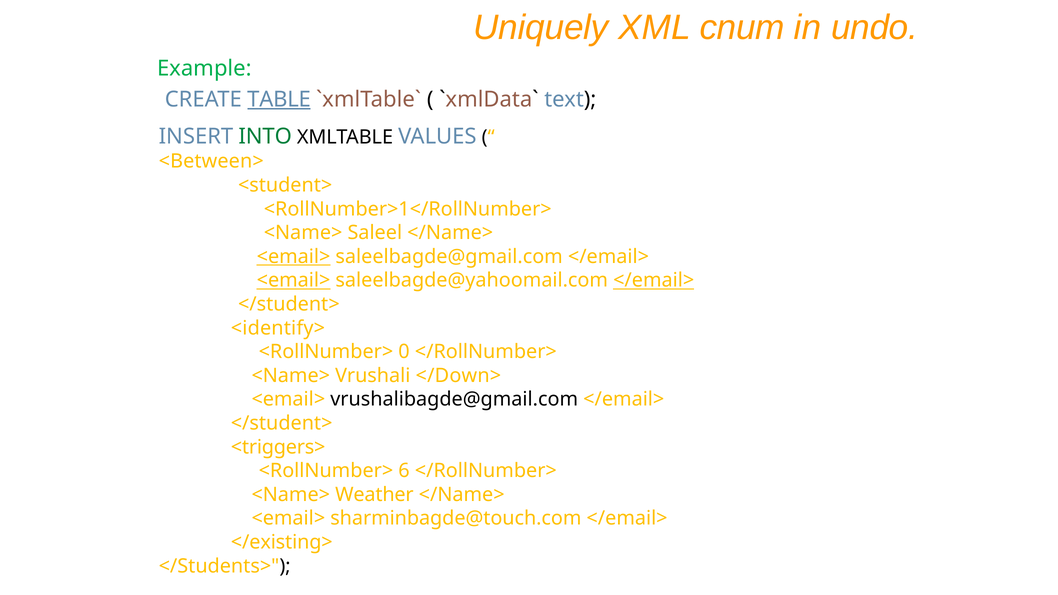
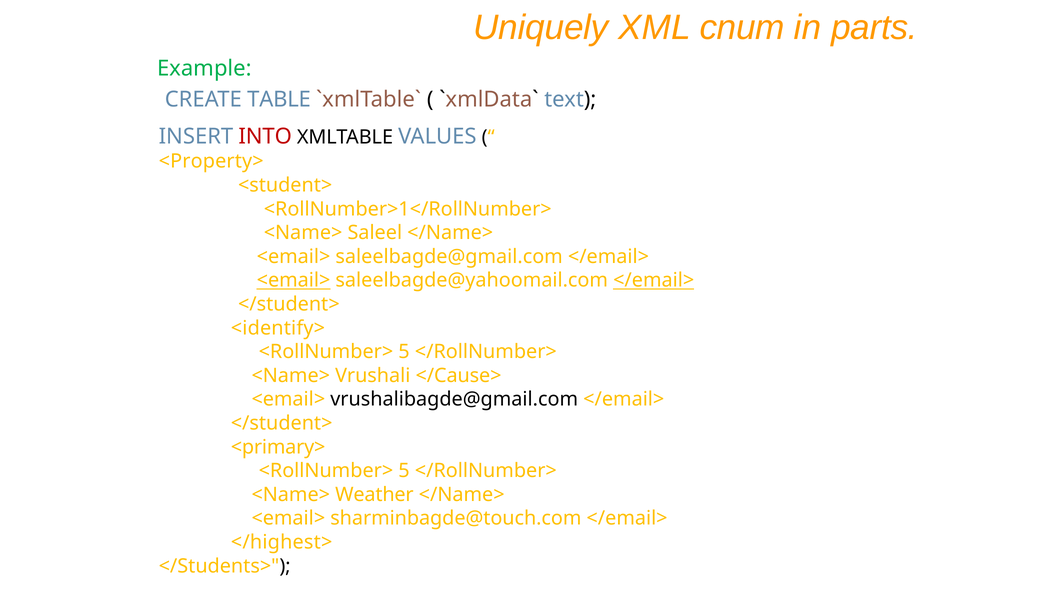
undo: undo -> parts (874, 28)
TABLE underline: present -> none (279, 99)
INTO colour: green -> red (265, 136)
<Between>: <Between> -> <Property> (211, 161)
<email> underline: present -> none (294, 257)
0: 0 -> 5 (404, 352)
</Down>: </Down> -> </Cause> (459, 376)
<triggers>: <triggers> -> <primary> (278, 447)
6: 6 -> 5 (404, 471)
</existing>: </existing> -> </highest> (282, 542)
